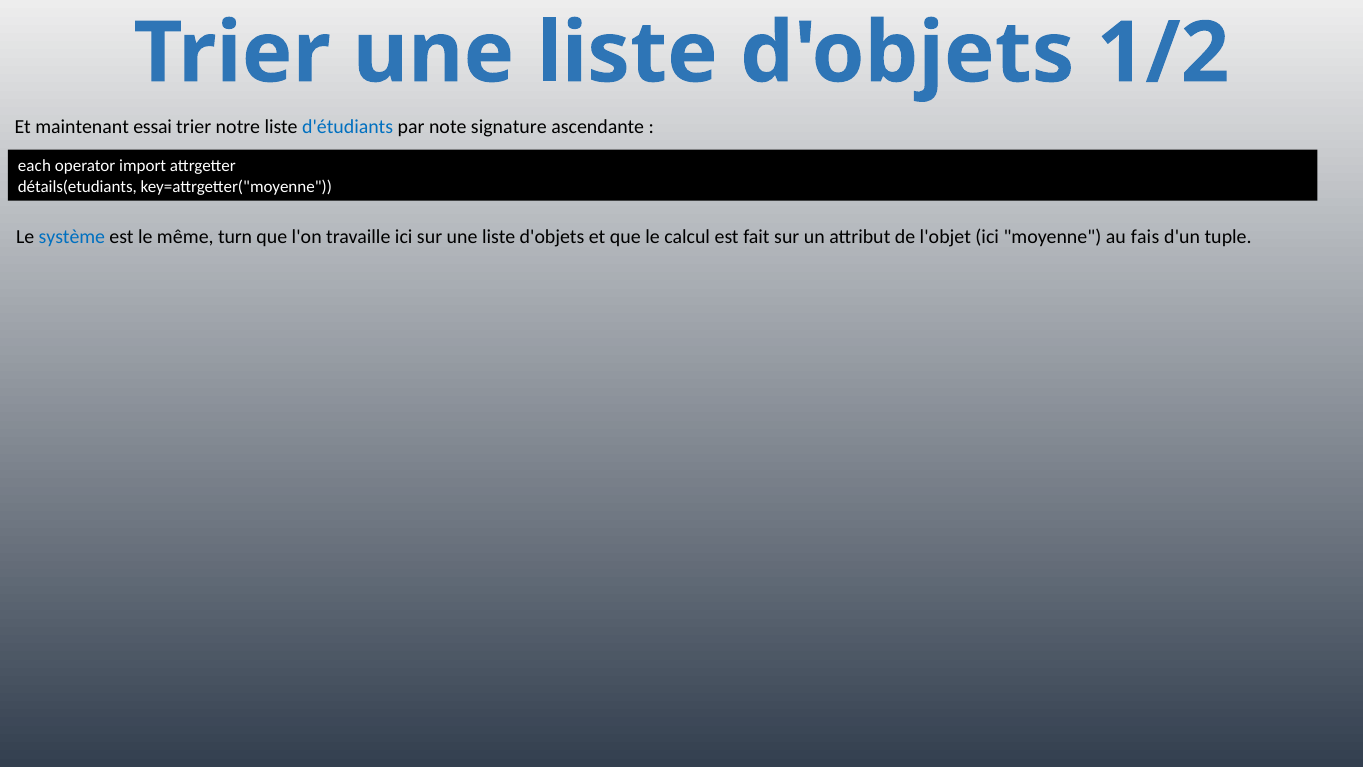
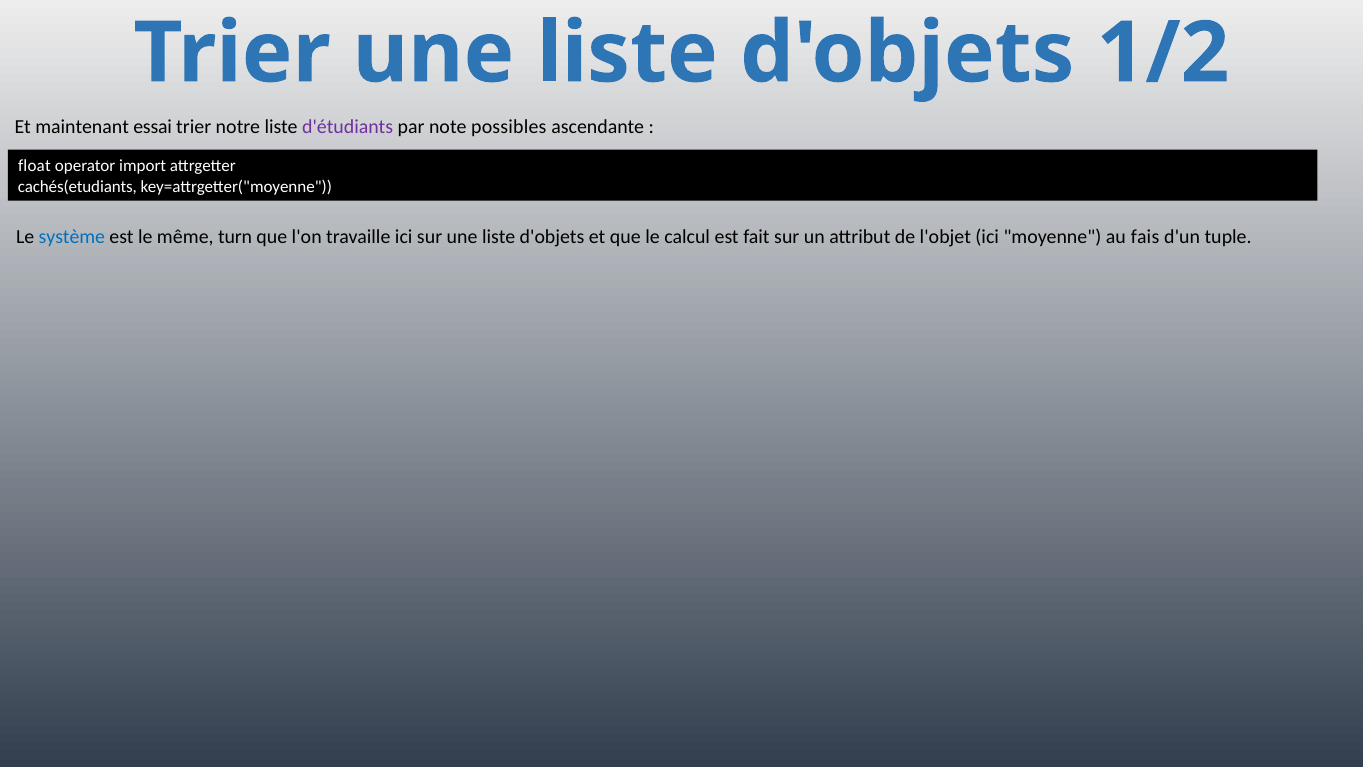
d'étudiants colour: blue -> purple (348, 127)
signature: signature -> possibles (509, 127)
each: each -> float (34, 166)
détails(etudiants: détails(etudiants -> cachés(etudiants (77, 186)
